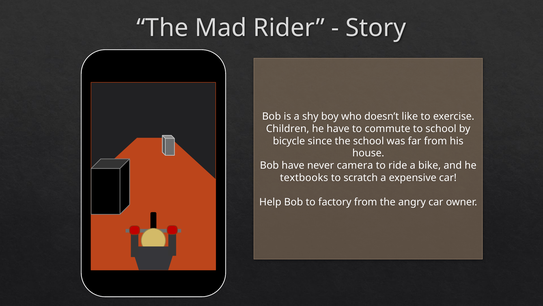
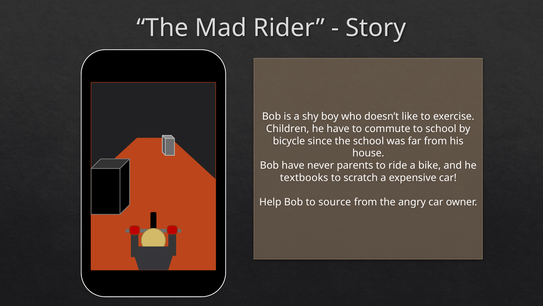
camera: camera -> parents (355, 165)
factory: factory -> source (335, 202)
